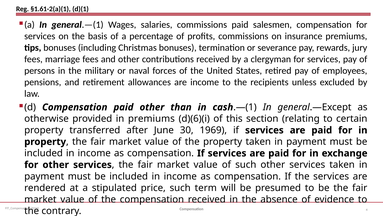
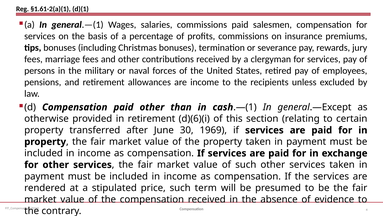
in premiums: premiums -> retirement (152, 118)
